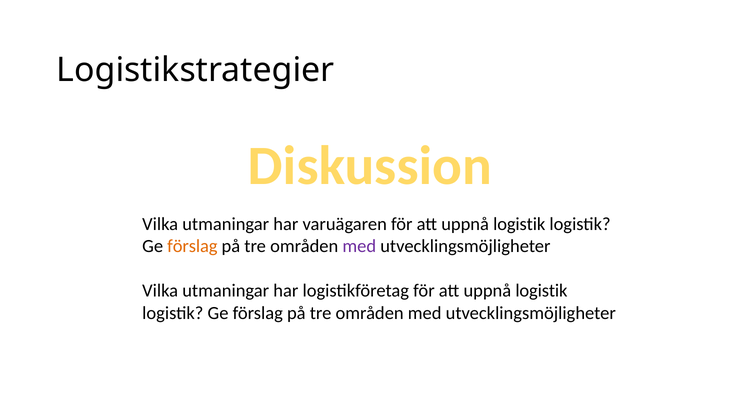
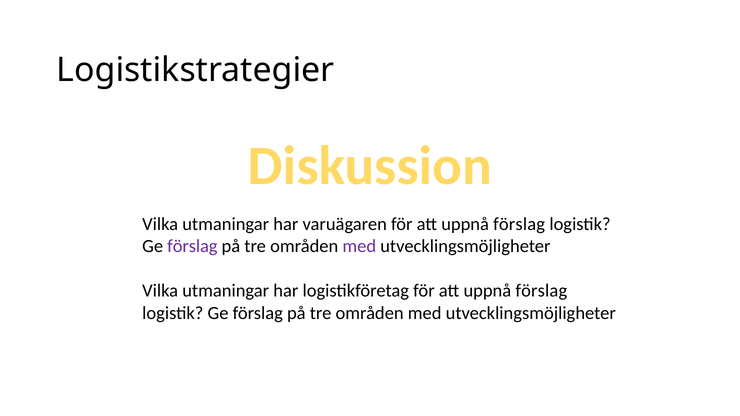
logistik: logistik -> förslag (519, 224)
förslag colour: orange -> purple (192, 247)
logistik: logistik -> förslag (541, 291)
